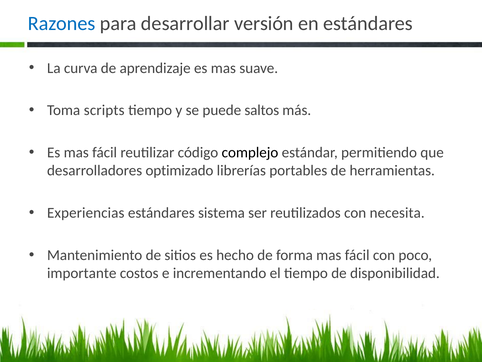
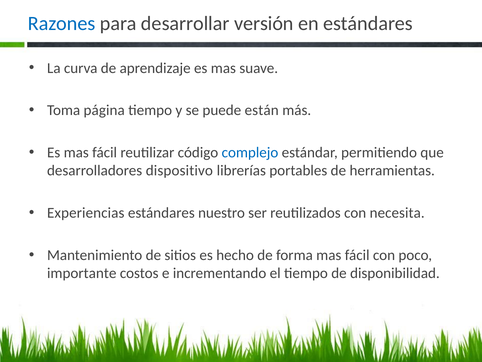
scripts: scripts -> página (104, 110)
saltos: saltos -> están (262, 110)
complejo colour: black -> blue (250, 152)
optimizado: optimizado -> dispositivo (179, 170)
sistema: sistema -> nuestro (222, 213)
